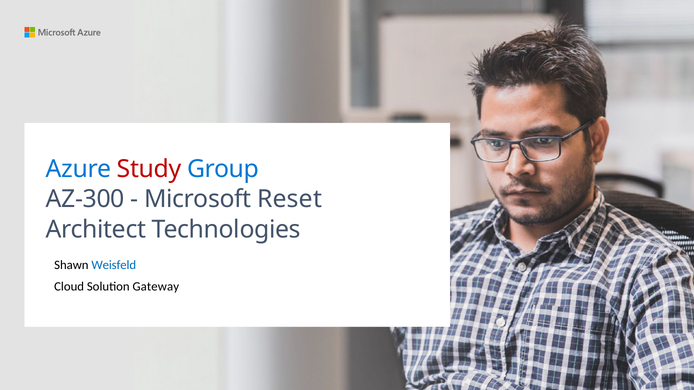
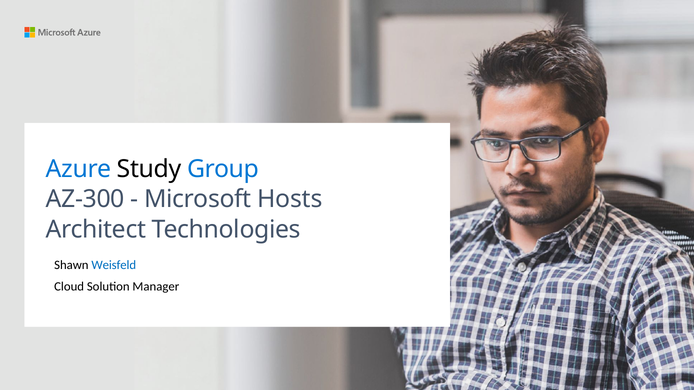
Study colour: red -> black (149, 169)
Reset: Reset -> Hosts (290, 199)
Gateway: Gateway -> Manager (156, 287)
